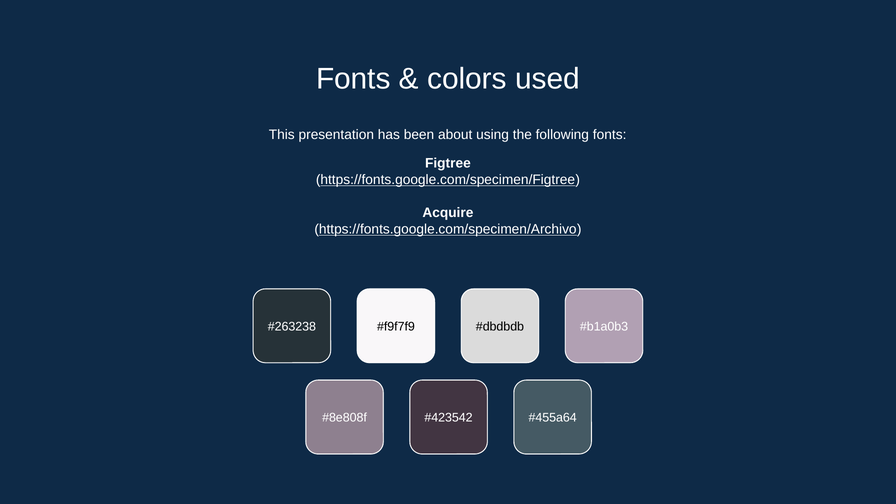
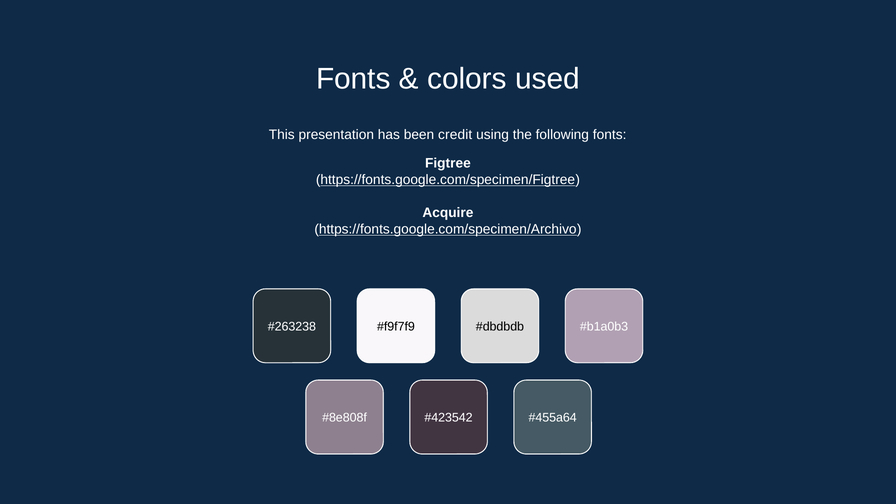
about: about -> credit (455, 135)
